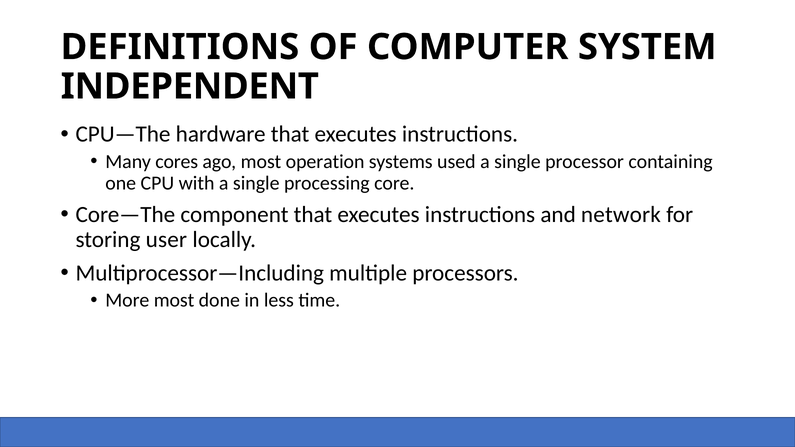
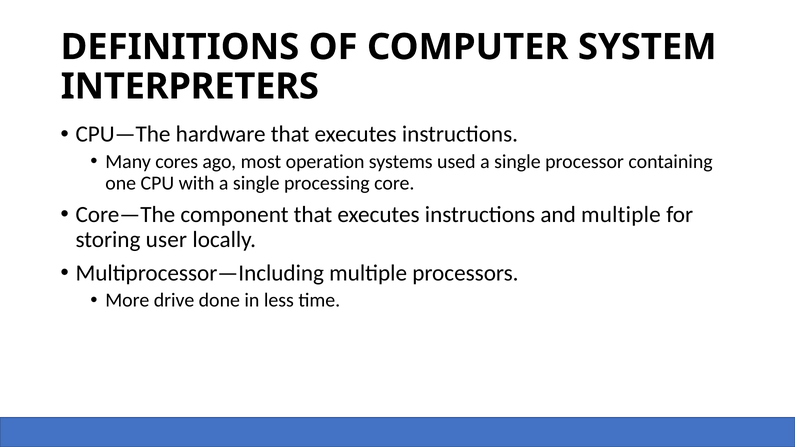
INDEPENDENT: INDEPENDENT -> INTERPRETERS (190, 86)
and network: network -> multiple (621, 215)
More most: most -> drive (174, 300)
